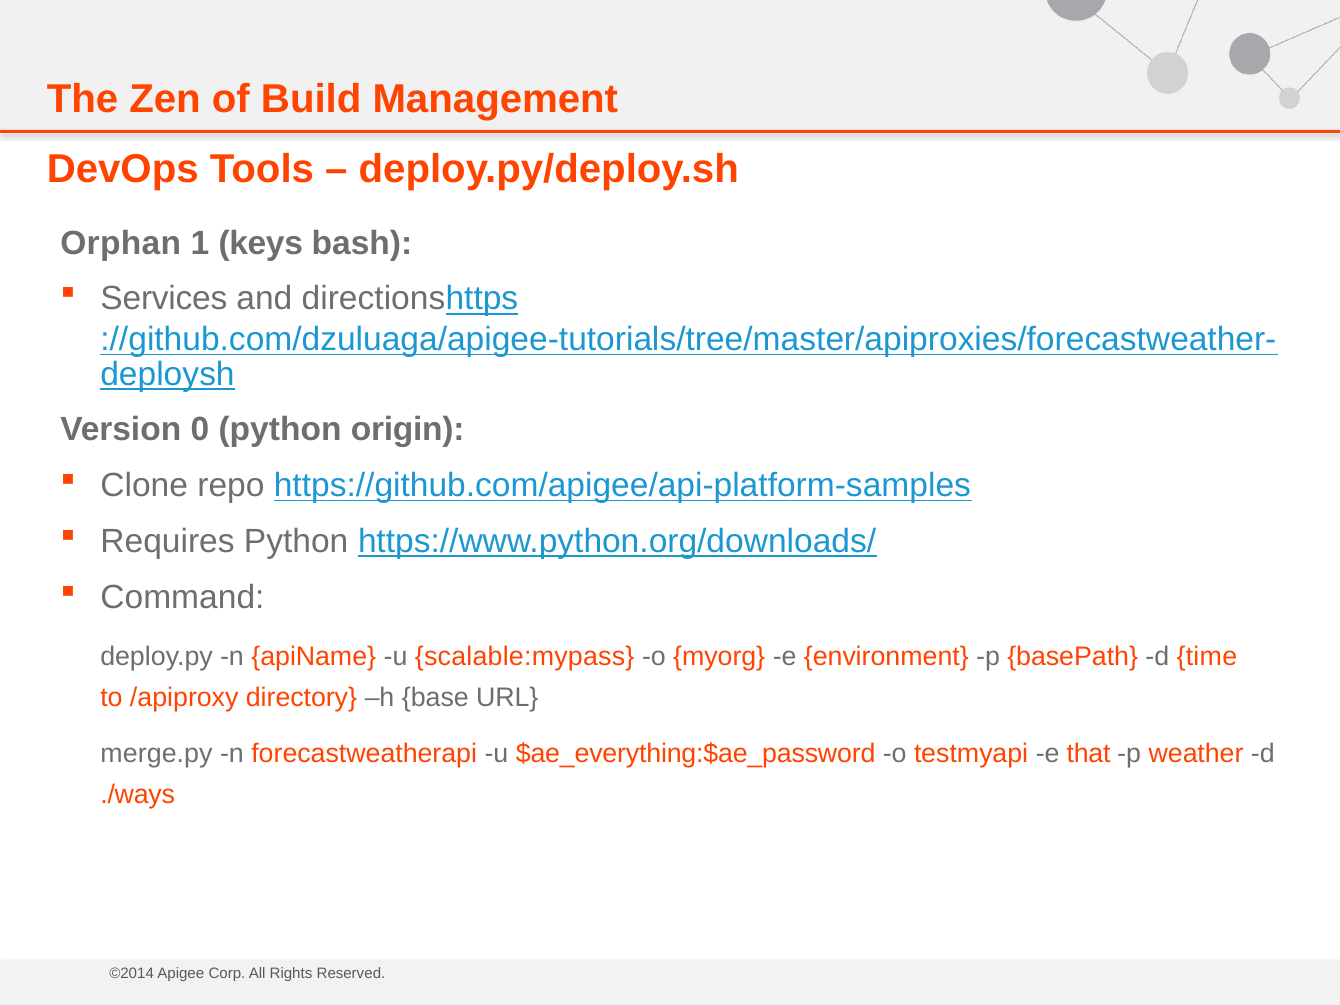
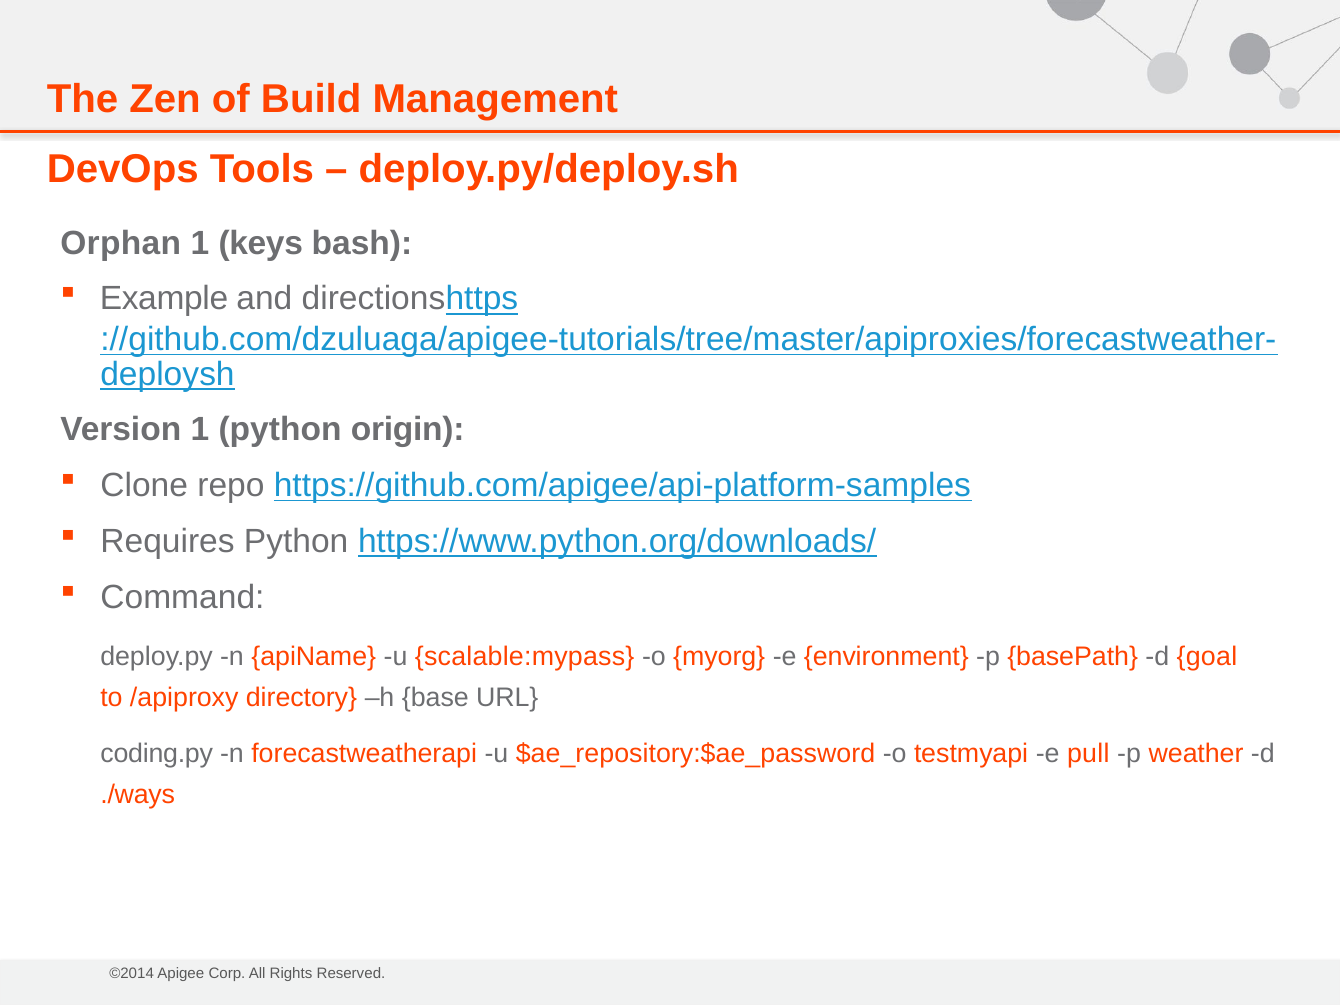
Services: Services -> Example (164, 299)
Version 0: 0 -> 1 (200, 430)
time: time -> goal (1207, 657)
merge.py: merge.py -> coding.py (157, 753)
$ae_everything:$ae_password: $ae_everything:$ae_password -> $ae_repository:$ae_password (696, 753)
that: that -> pull (1088, 753)
